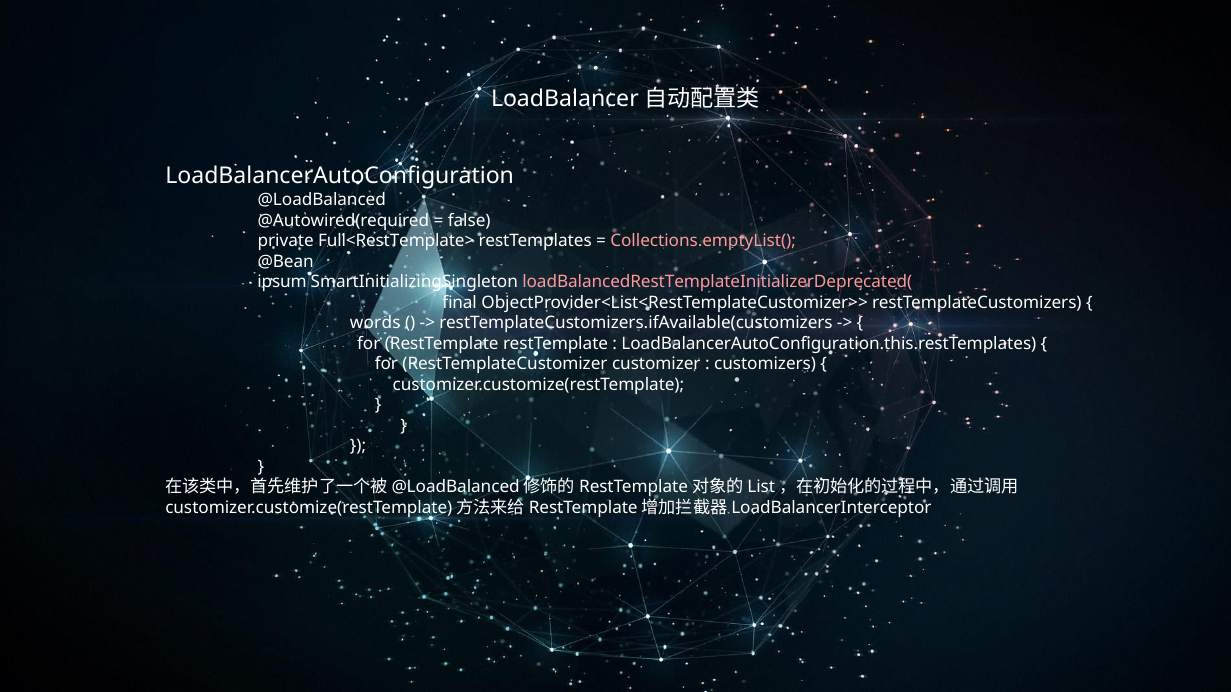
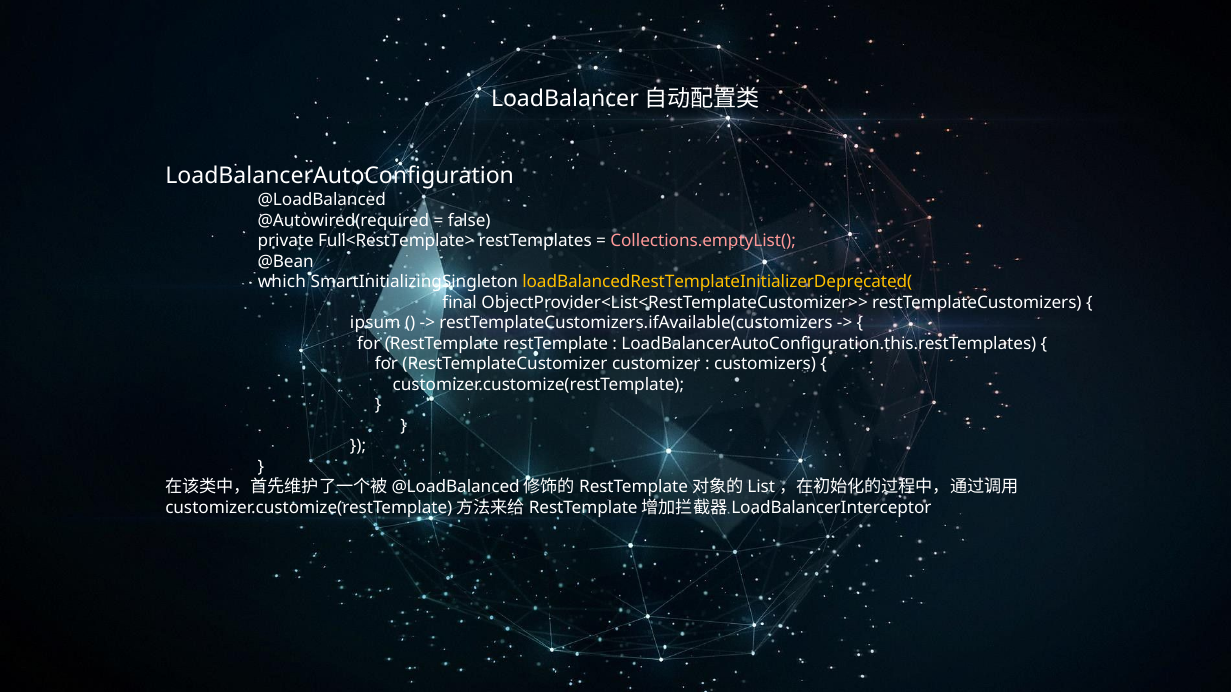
ipsum: ipsum -> which (282, 282)
loadBalancedRestTemplateInitializerDeprecated( colour: pink -> yellow (717, 282)
words: words -> ipsum (375, 323)
